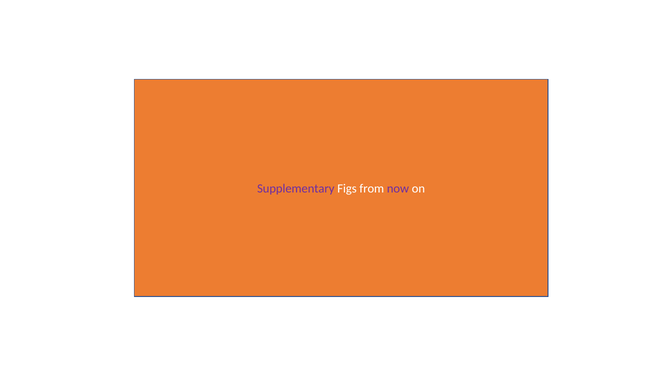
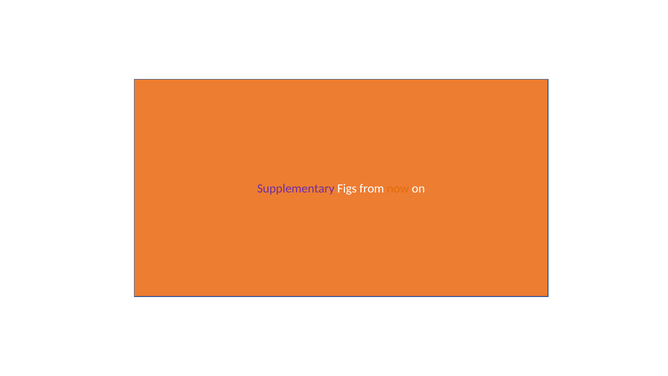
now colour: purple -> orange (398, 189)
